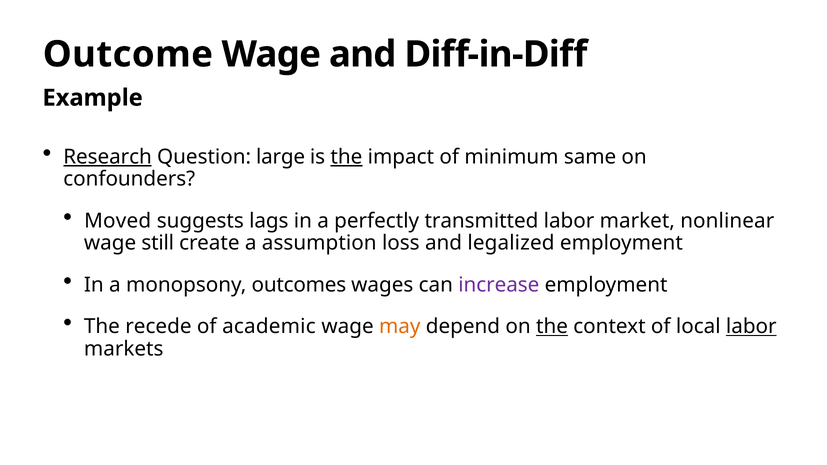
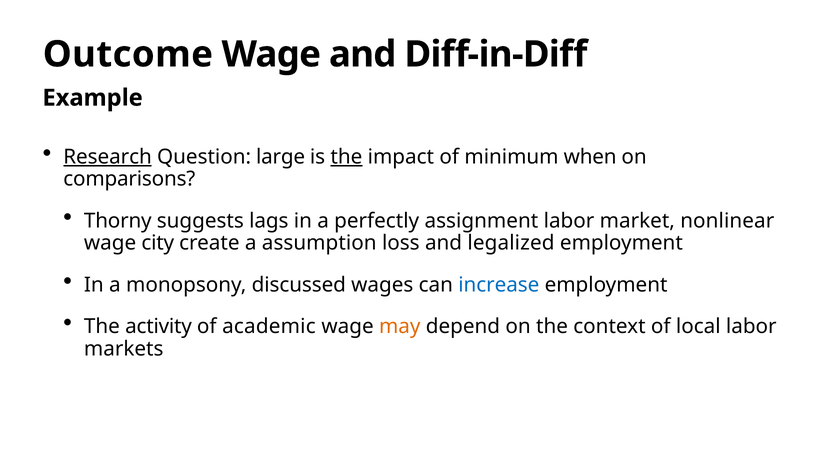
same: same -> when (590, 157)
confounders: confounders -> comparisons (129, 179)
Moved: Moved -> Thorny (118, 221)
transmitted: transmitted -> assignment (481, 221)
still: still -> city (158, 243)
outcomes: outcomes -> discussed (299, 285)
increase colour: purple -> blue (499, 285)
recede: recede -> activity (159, 327)
the underline: present -> none (552, 327)
labor underline: present -> none (751, 327)
